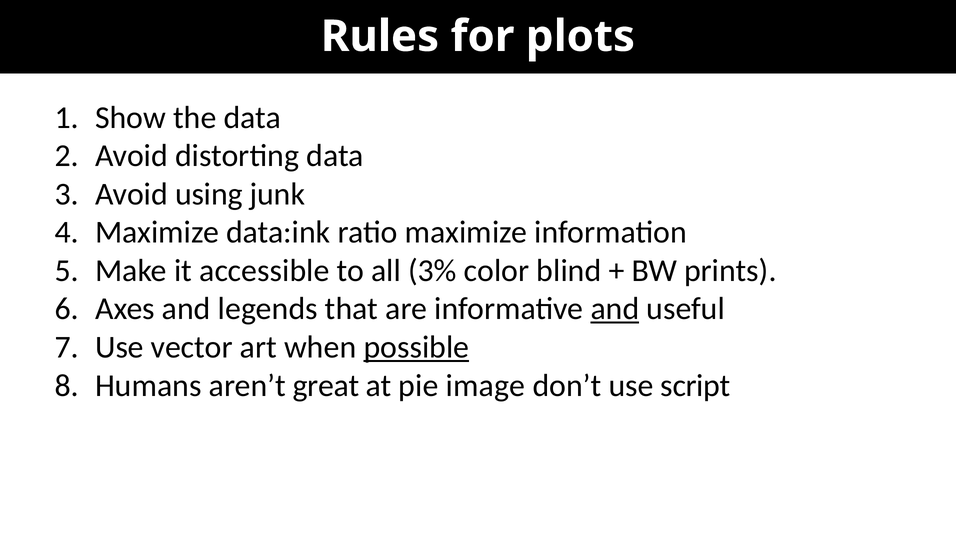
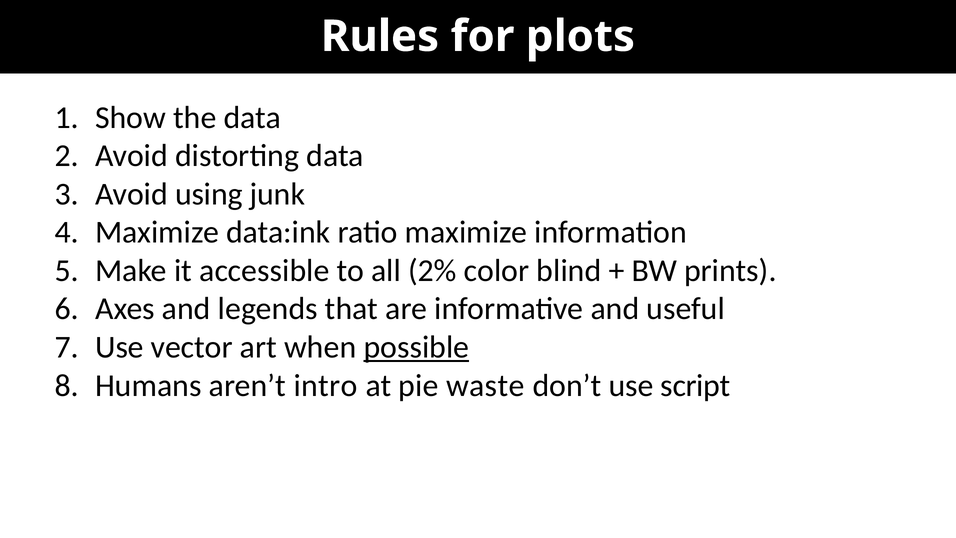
3%: 3% -> 2% (432, 271)
and underline: present -> none (615, 309)
great: great -> intro (326, 385)
image: image -> waste (485, 385)
